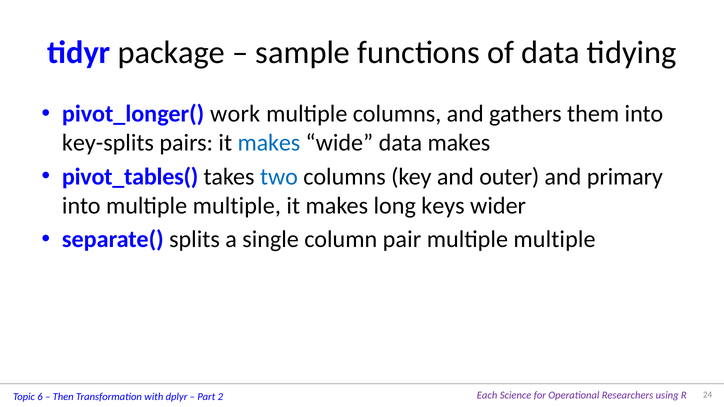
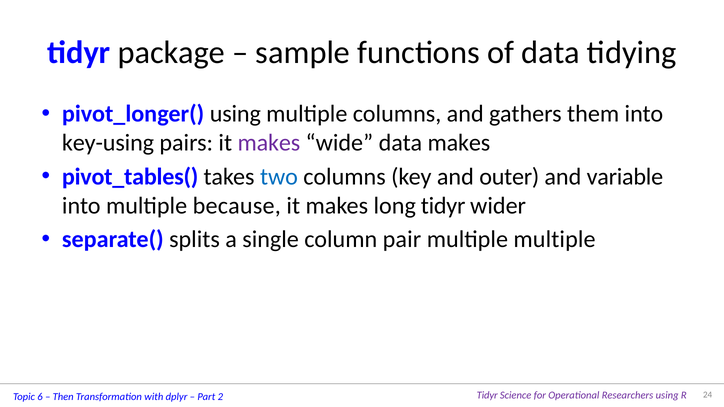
pivot_longer( work: work -> using (235, 114)
key-splits: key-splits -> key-using (108, 143)
makes colour: blue -> purple (269, 143)
primary: primary -> variable (625, 177)
into multiple multiple: multiple -> because (237, 206)
long keys: keys -> tidyr (443, 206)
Each: Each -> Tidyr (487, 396)
